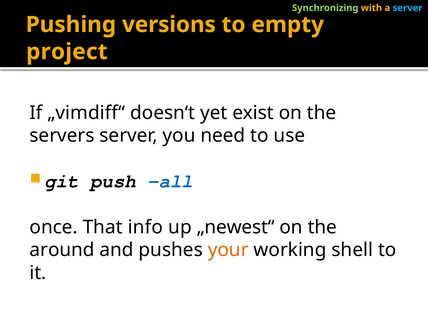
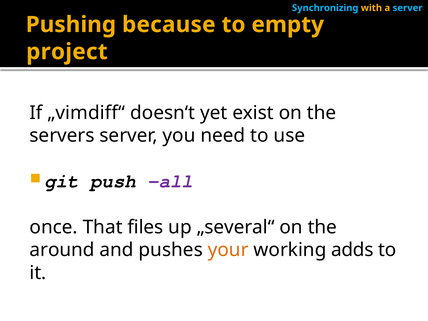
Synchronizing colour: light green -> light blue (325, 8)
versions: versions -> because (169, 25)
all colour: blue -> purple (170, 181)
info: info -> files (145, 227)
„newest“: „newest“ -> „several“ (236, 227)
shell: shell -> adds (352, 250)
